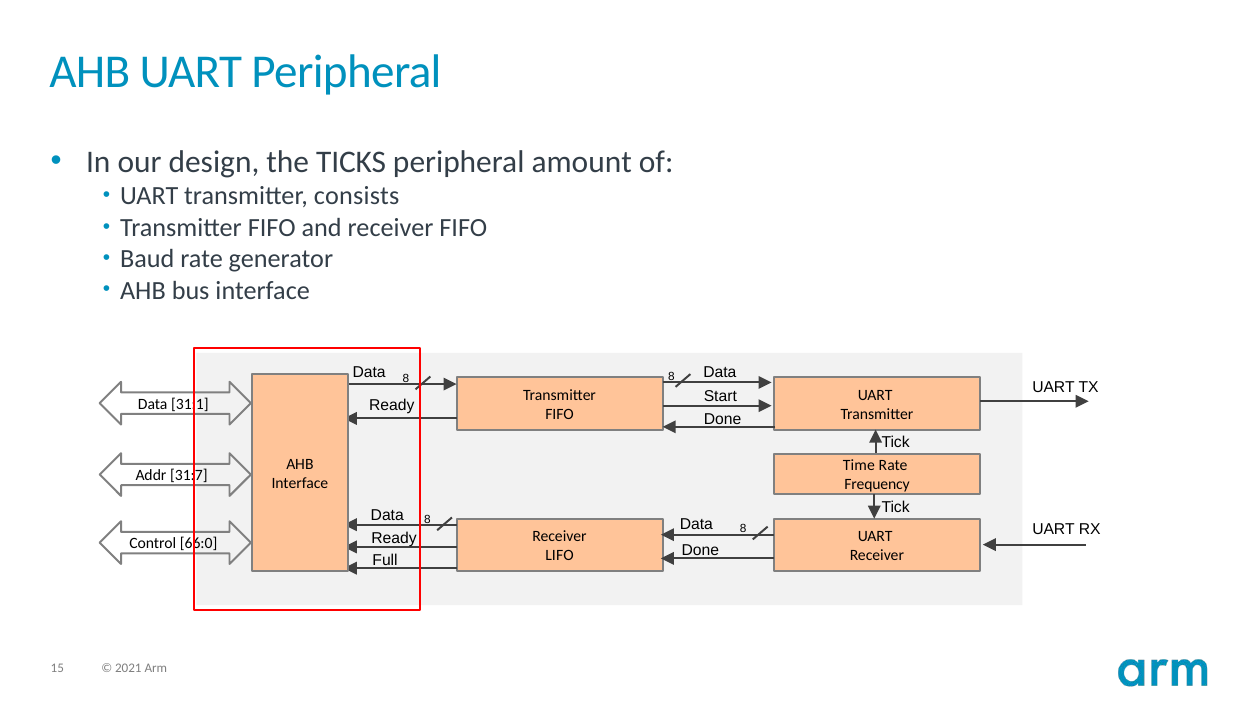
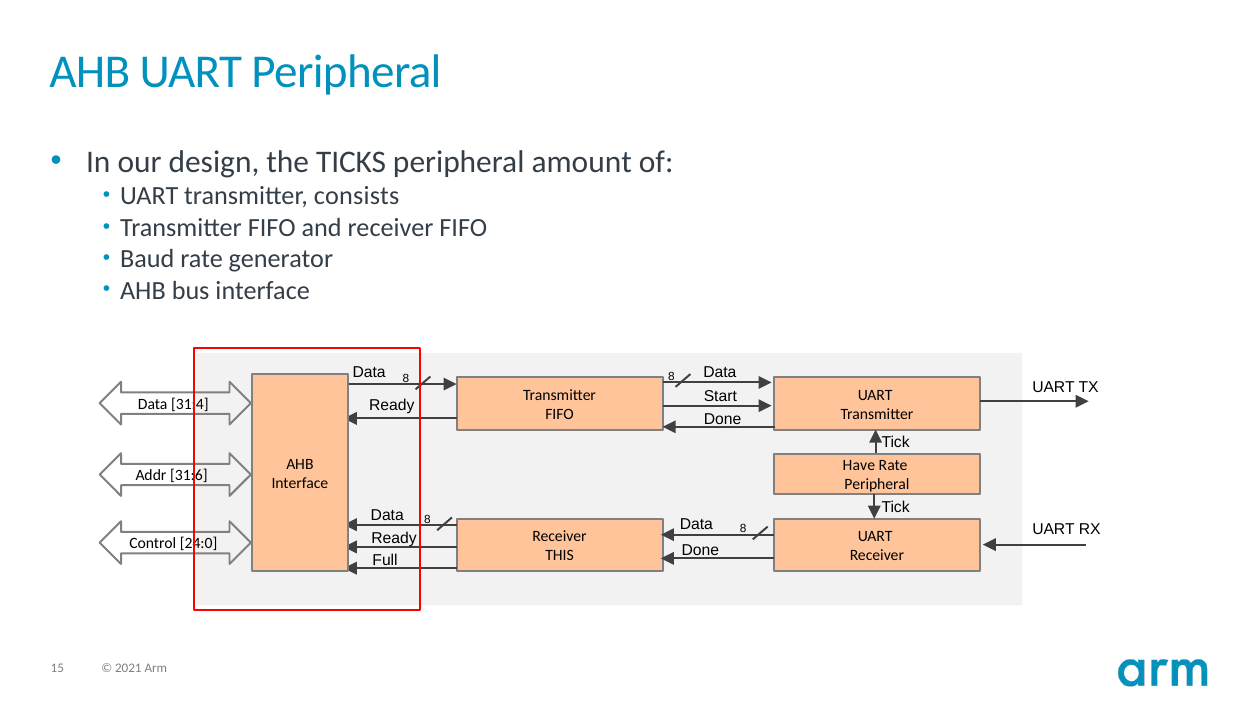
31:1: 31:1 -> 31:4 (190, 404)
Time: Time -> Have (859, 466)
31:7: 31:7 -> 31:6 (189, 476)
Frequency: Frequency -> Peripheral (877, 485)
66:0: 66:0 -> 24:0 (199, 544)
LIFO: LIFO -> THIS (560, 555)
